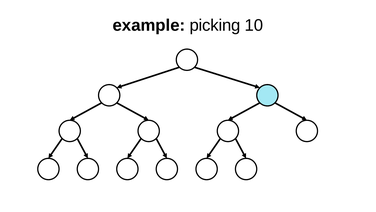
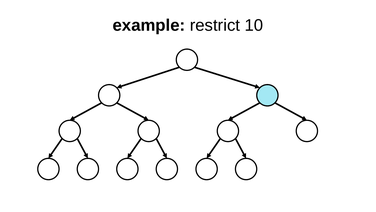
picking: picking -> restrict (215, 25)
